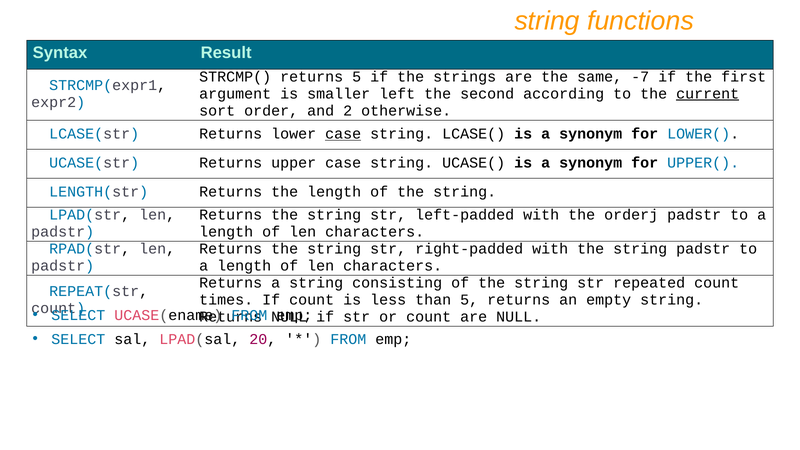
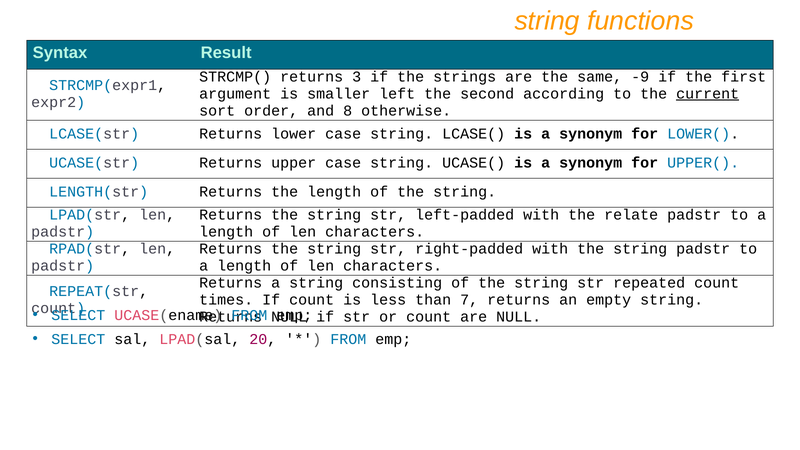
returns 5: 5 -> 3 (357, 77)
-7: -7 -> -9 (640, 77)
2: 2 -> 8 (348, 111)
case underline: present -> none (343, 134)
orderj: orderj -> relate (631, 215)
than 5: 5 -> 7 (469, 300)
